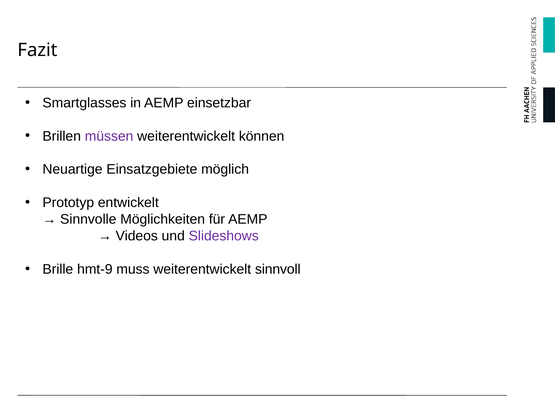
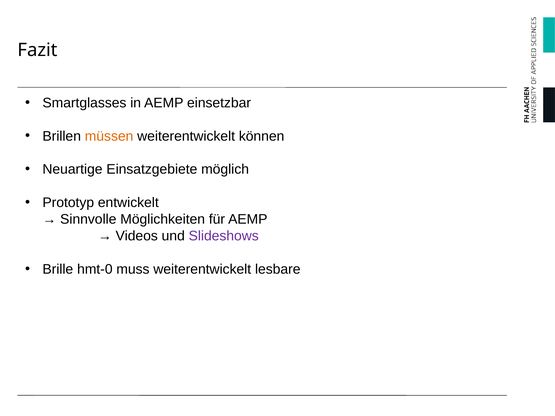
müssen colour: purple -> orange (109, 136)
hmt-9: hmt-9 -> hmt-0 (95, 269)
sinnvoll: sinnvoll -> lesbare (278, 269)
